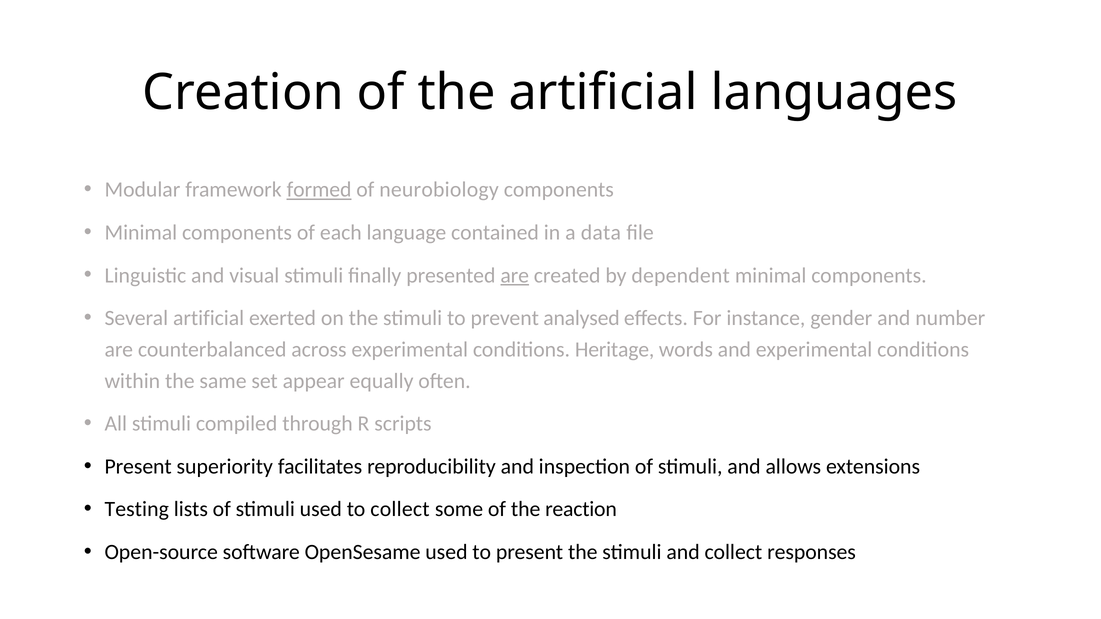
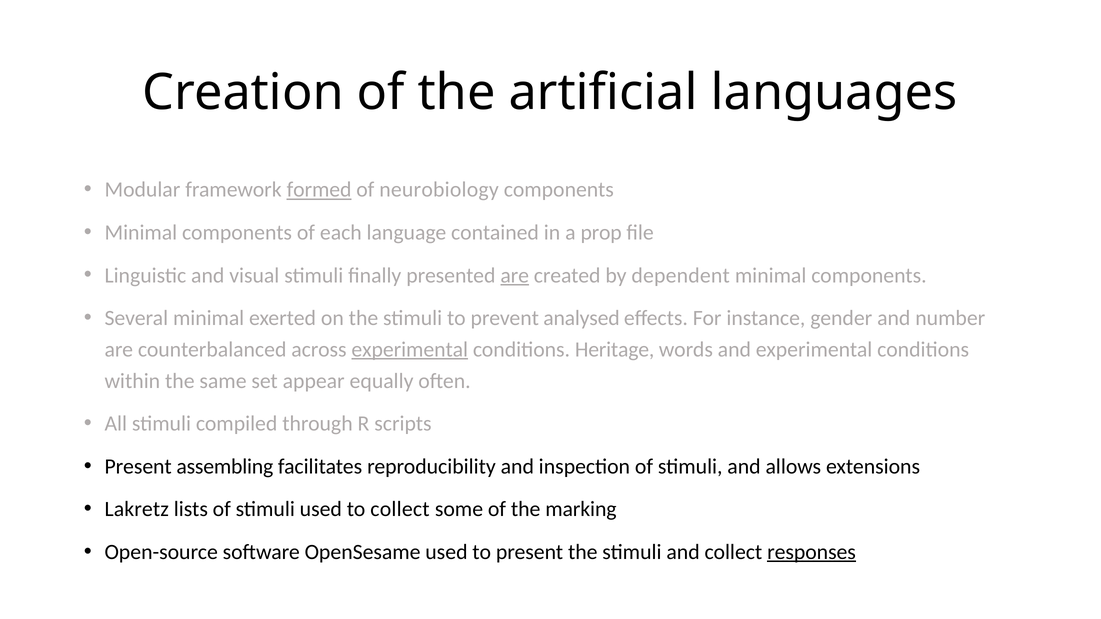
data: data -> prop (601, 233)
Several artificial: artificial -> minimal (209, 318)
experimental underline: none -> present (410, 350)
superiority: superiority -> assembling (225, 467)
Testing: Testing -> Lakretz (137, 509)
reaction: reaction -> marking (581, 509)
responses underline: none -> present (812, 552)
